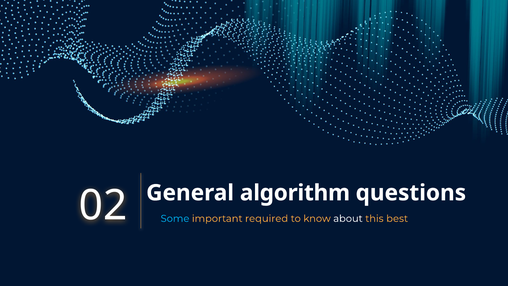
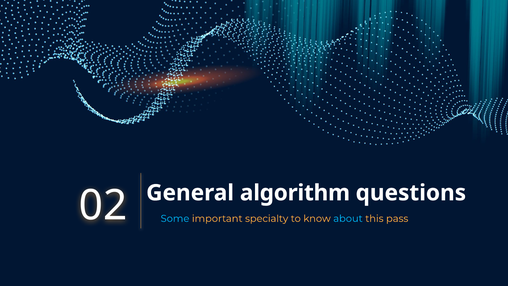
required: required -> specialty (267, 218)
about colour: white -> light blue (348, 218)
best: best -> pass (397, 218)
